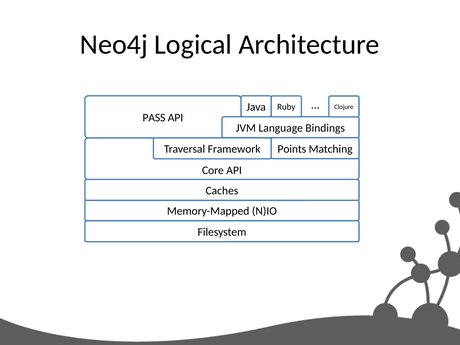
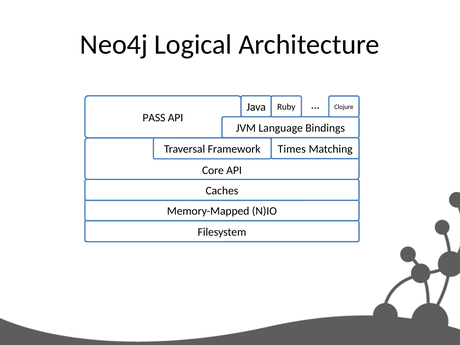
Points: Points -> Times (292, 149)
